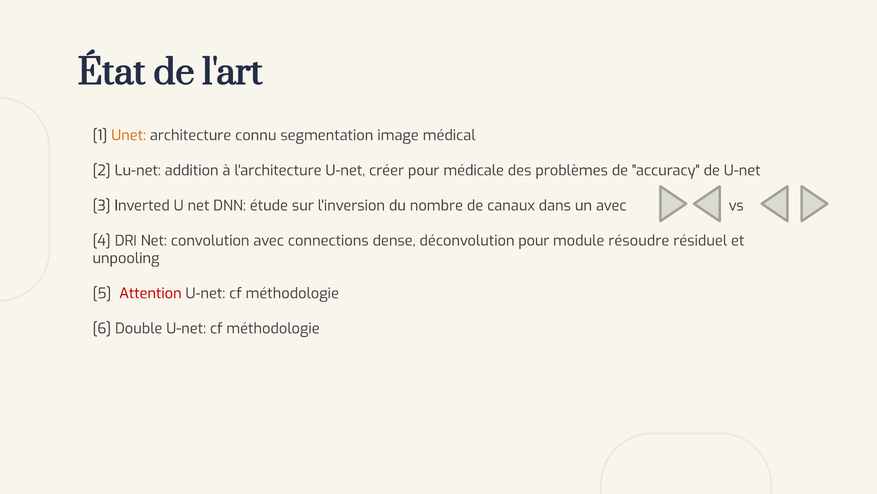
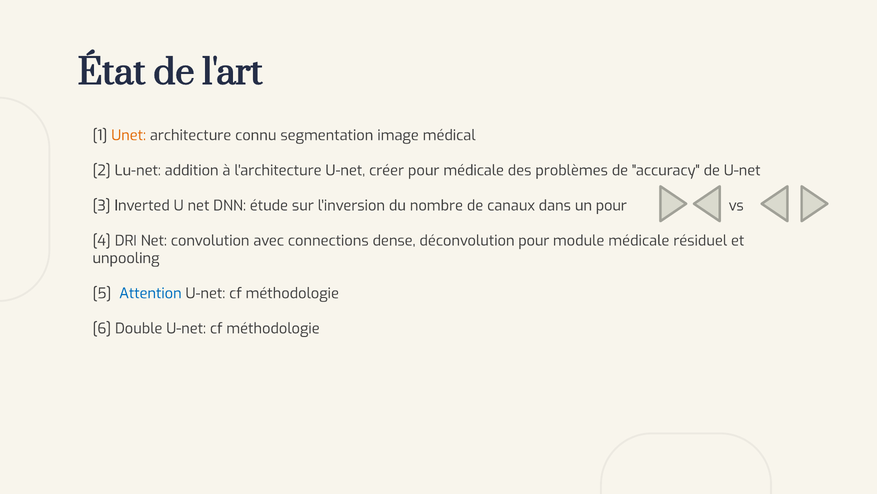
un avec: avec -> pour (611, 205)
module résoudre: résoudre -> médicale (639, 240)
Attention colour: red -> blue (150, 293)
